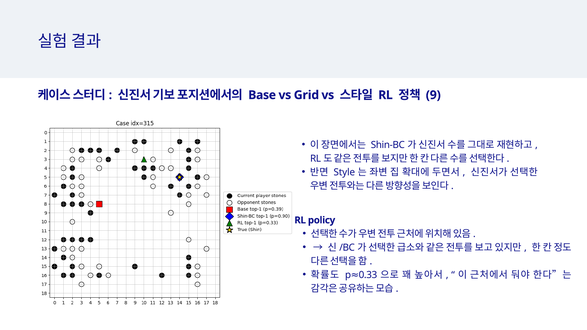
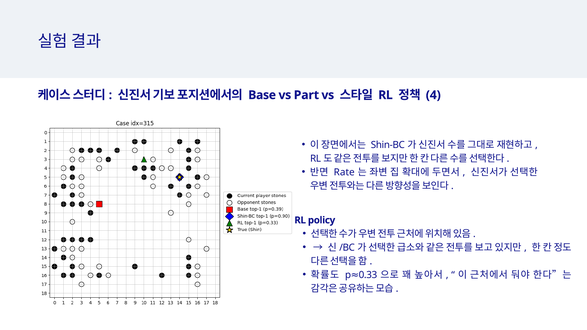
Grid: Grid -> Part (306, 95)
9: 9 -> 4 (433, 95)
Style: Style -> Rate (344, 172)
